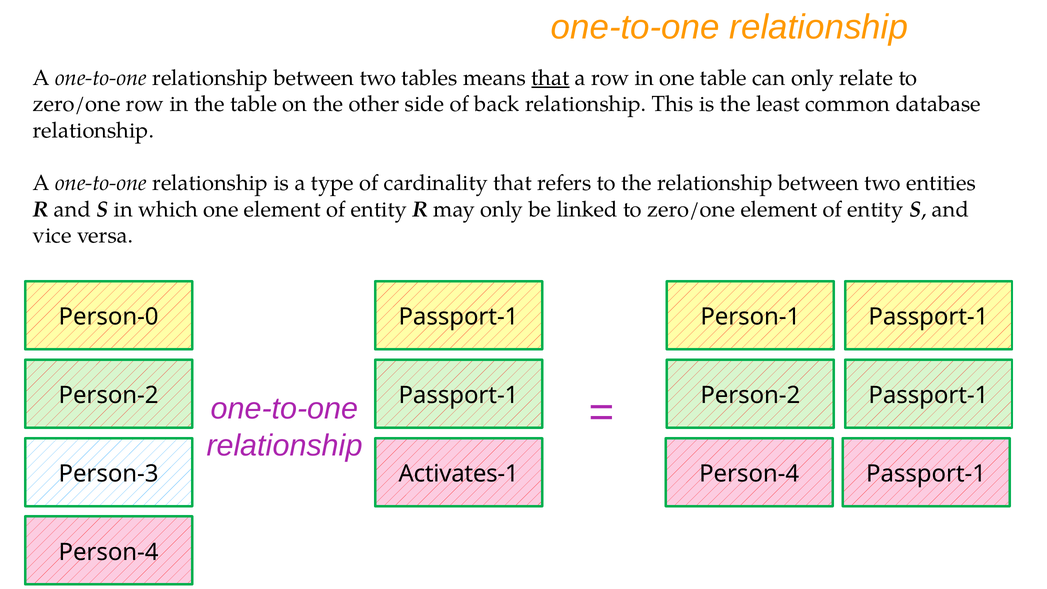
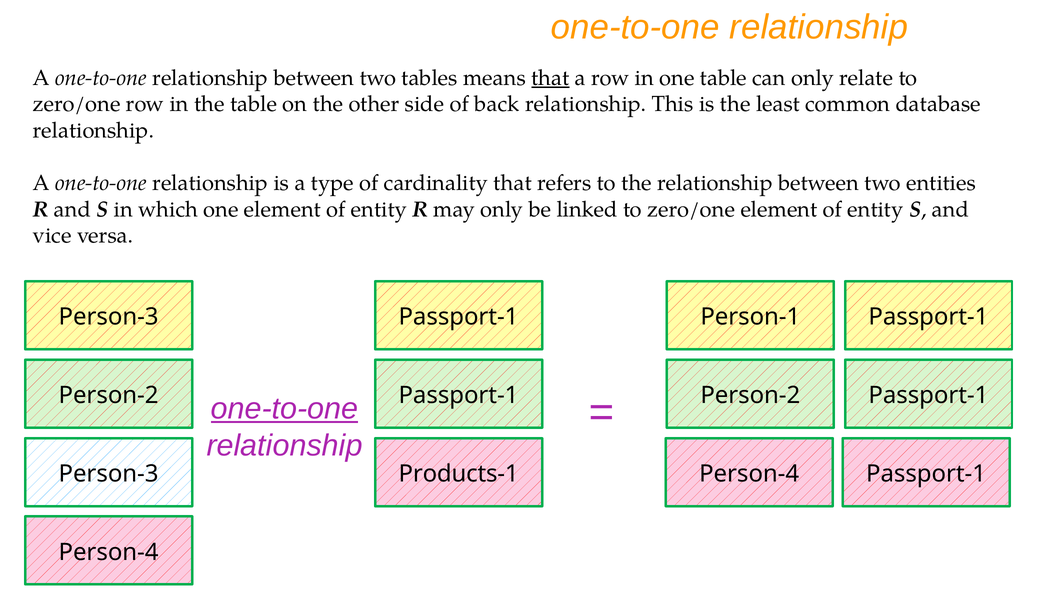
Person-0: Person-0 -> Person-3 (109, 317)
one-to-one underline: none -> present (285, 409)
Activates-1: Activates-1 -> Products-1 (459, 474)
